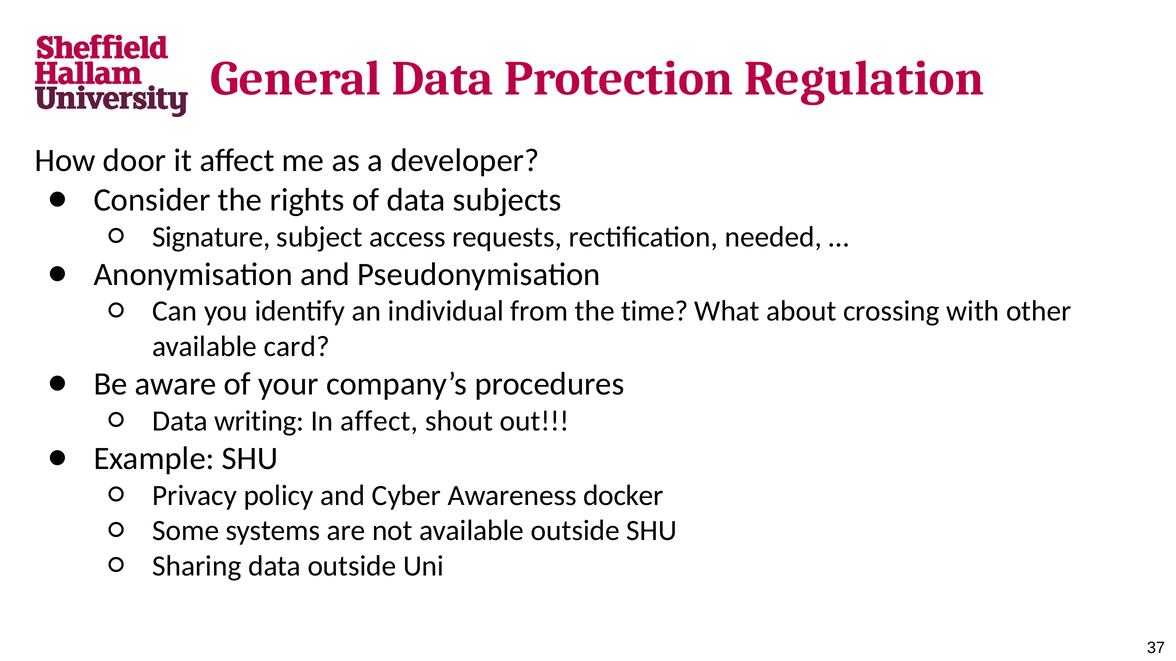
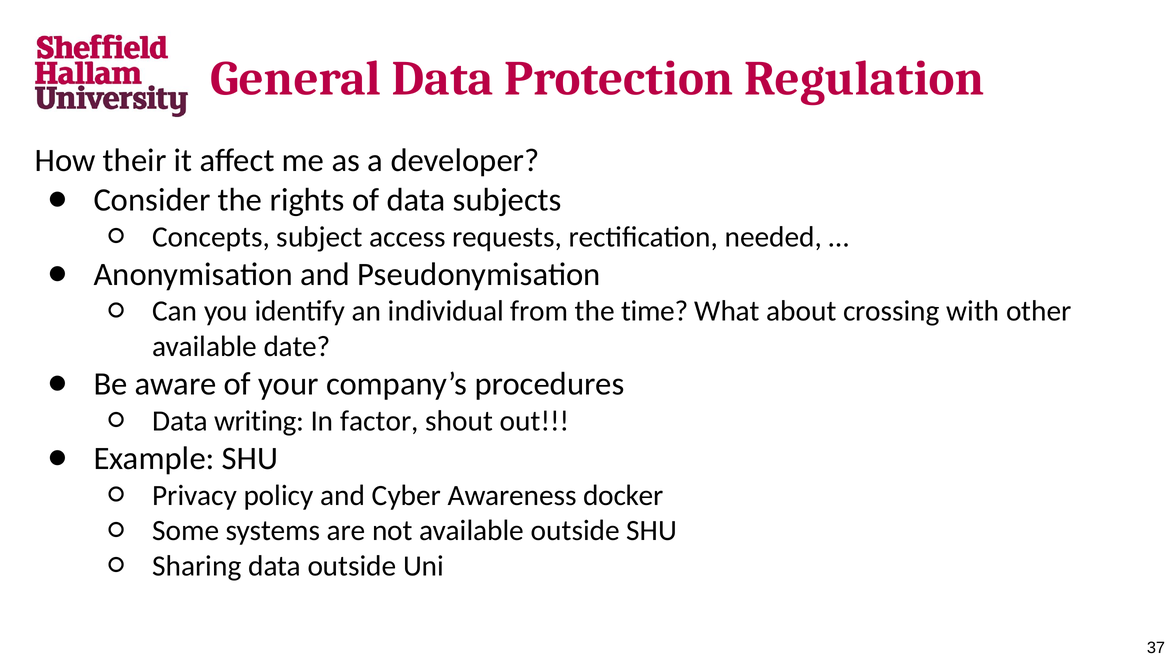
door: door -> their (135, 161)
Signature: Signature -> Concepts (211, 237)
card: card -> date (297, 347)
In affect: affect -> factor (379, 421)
